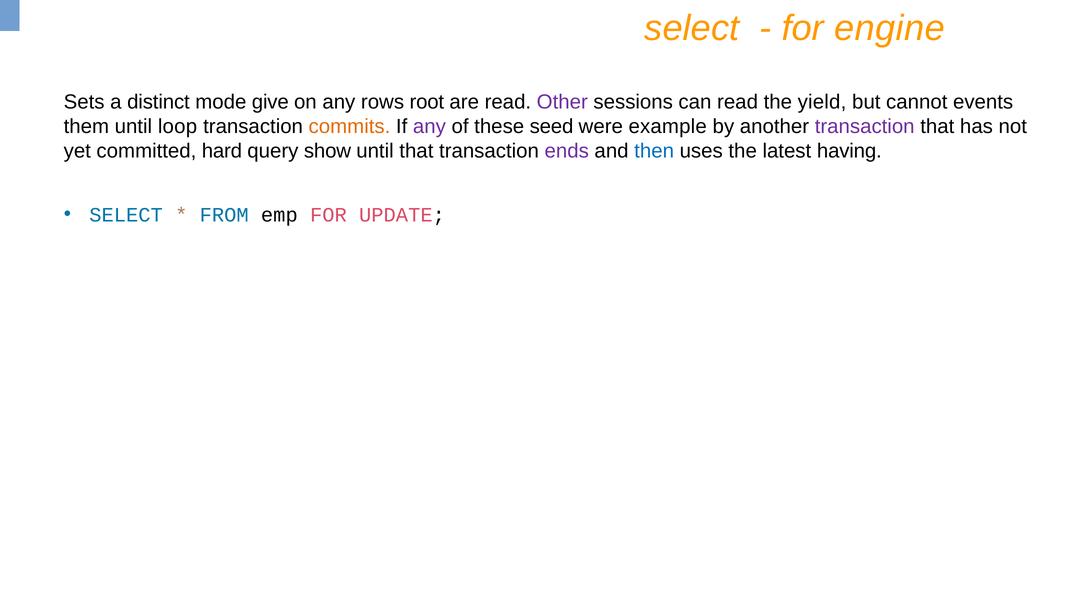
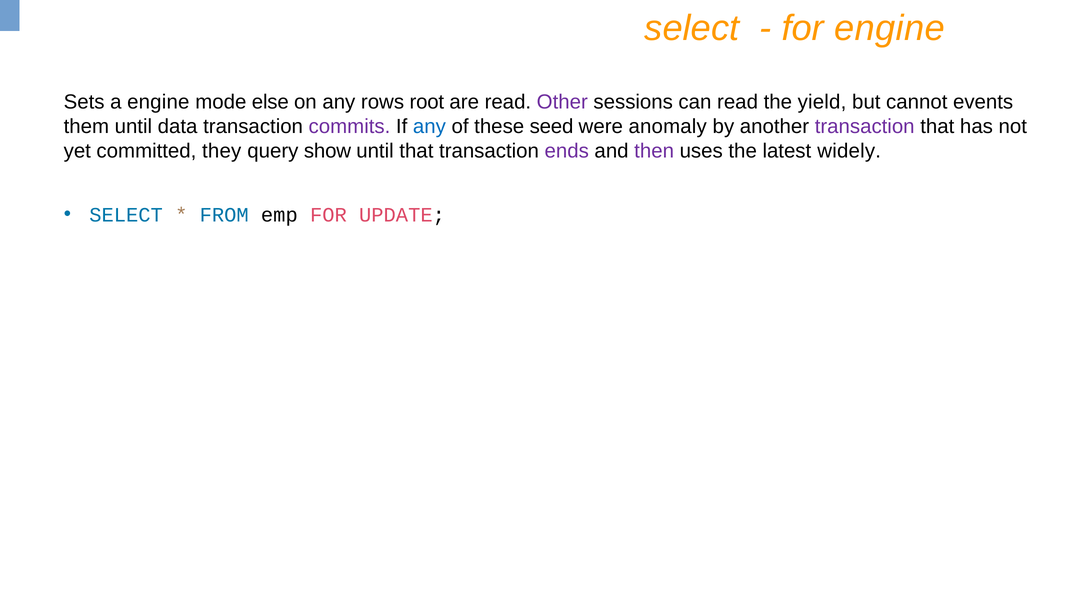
a distinct: distinct -> engine (158, 102)
give: give -> else (270, 102)
loop: loop -> data (178, 126)
commits colour: orange -> purple (349, 126)
any colour: purple -> blue (429, 126)
example: example -> anomaly (668, 126)
hard: hard -> they (222, 151)
then colour: blue -> purple (654, 151)
having: having -> widely (849, 151)
